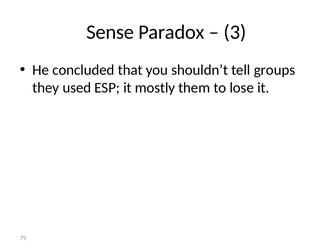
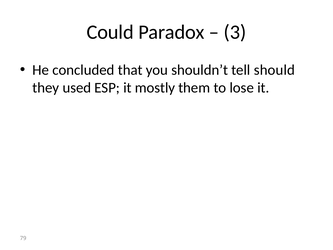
Sense: Sense -> Could (110, 32)
groups: groups -> should (274, 70)
